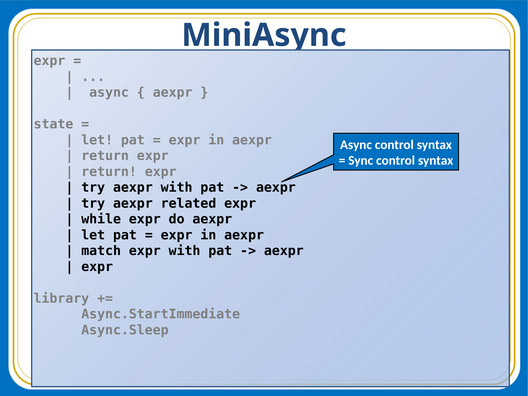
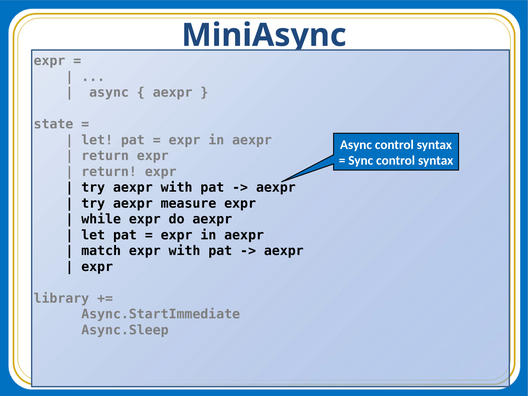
related: related -> measure (188, 203)
